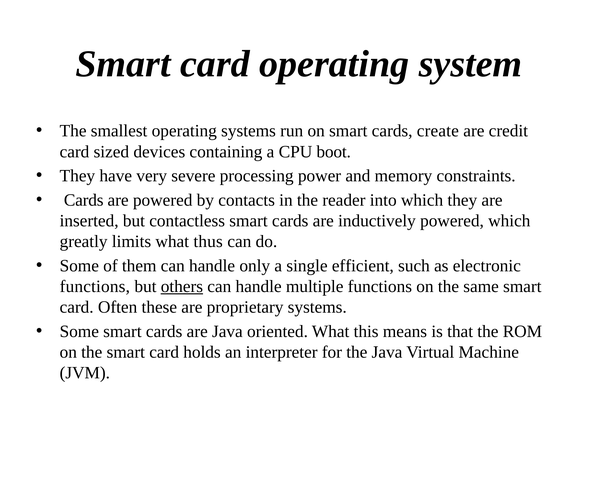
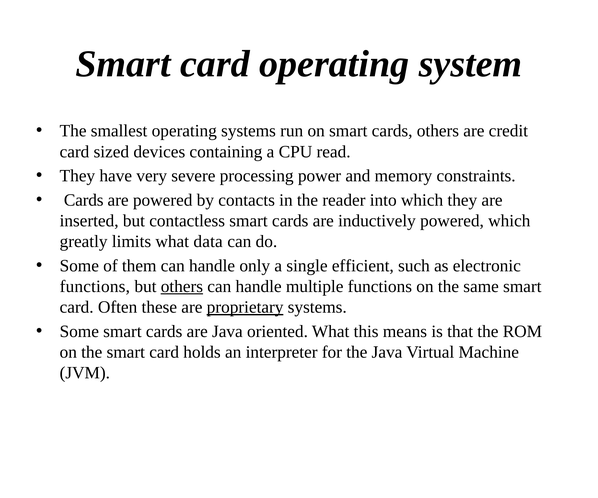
cards create: create -> others (438, 131)
boot: boot -> read (334, 152)
thus: thus -> data (208, 242)
proprietary underline: none -> present (245, 307)
